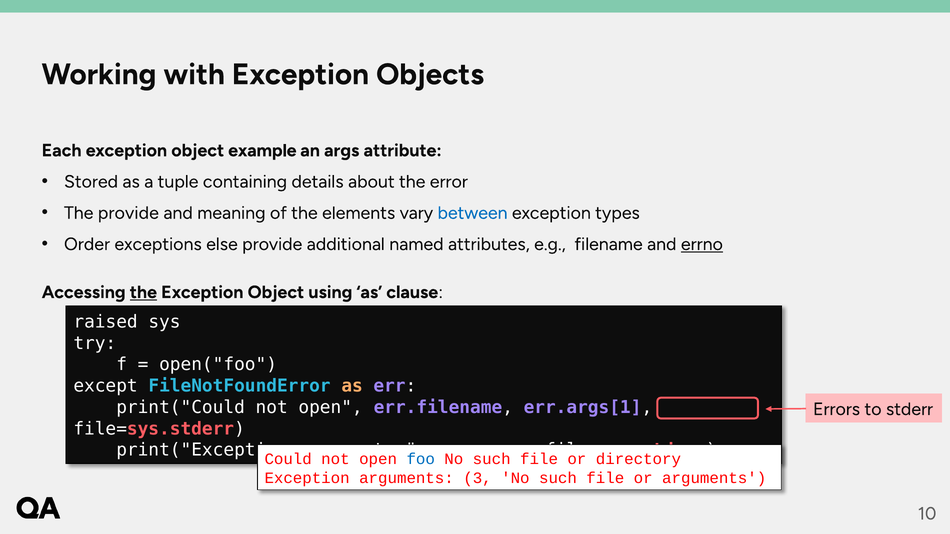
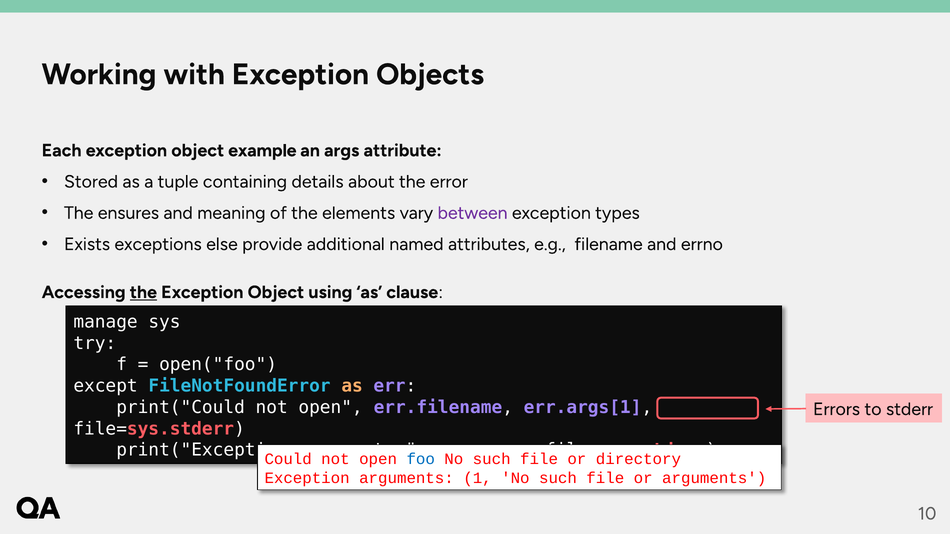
The provide: provide -> ensures (128, 213)
between colour: blue -> purple (473, 213)
Order: Order -> Exists (87, 244)
errno underline: present -> none (702, 244)
raised: raised -> manage (106, 322)
3: 3 -> 1 (478, 478)
